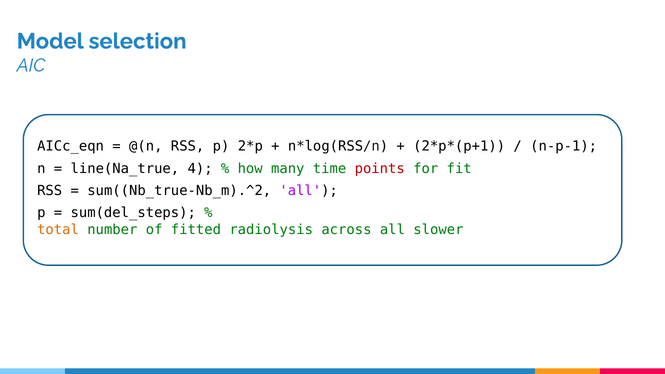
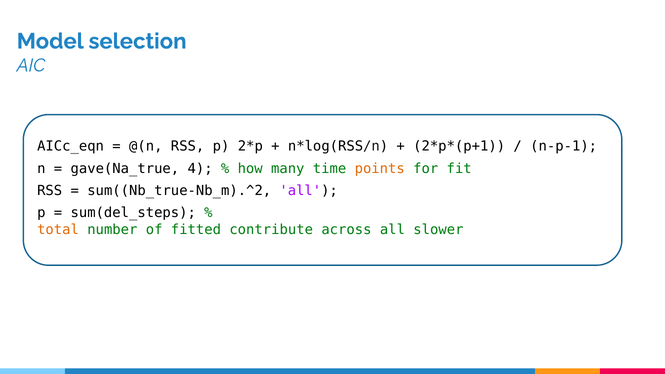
line(Na_true: line(Na_true -> gave(Na_true (125, 169)
points colour: red -> orange (380, 169)
radiolysis: radiolysis -> contribute (271, 230)
